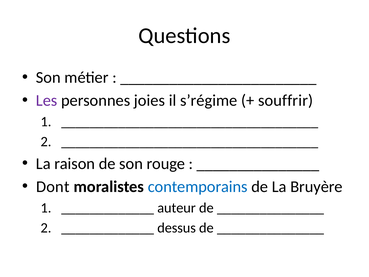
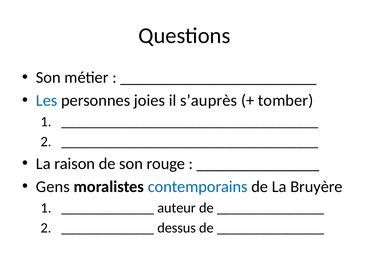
Les colour: purple -> blue (47, 100)
s’régime: s’régime -> s’auprès (209, 100)
souffrir: souffrir -> tomber (286, 100)
Dont: Dont -> Gens (53, 186)
